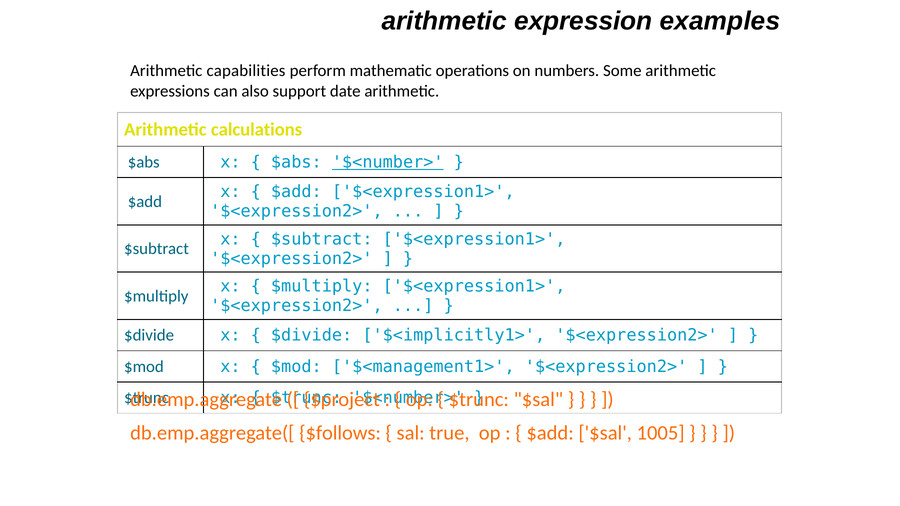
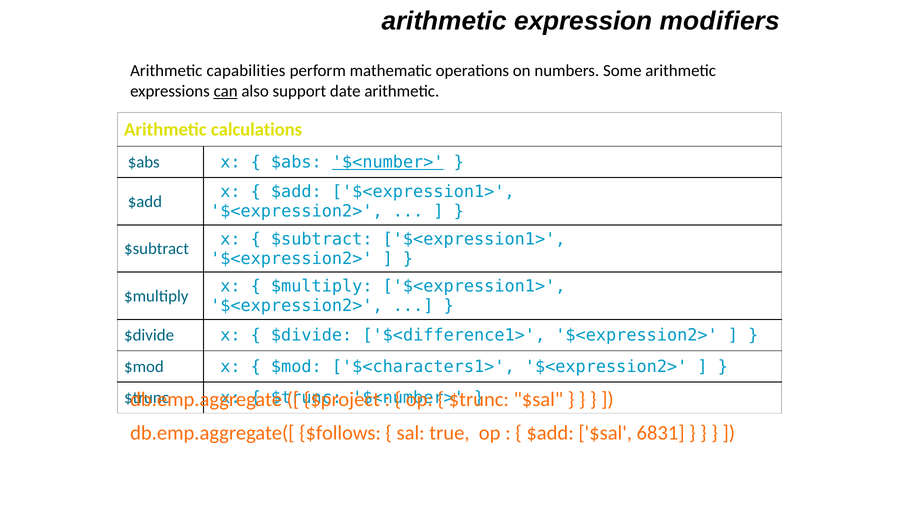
examples: examples -> modifiers (720, 21)
can underline: none -> present (226, 91)
$<implicitly1>: $<implicitly1> -> $<difference1> (454, 335)
$<management1>: $<management1> -> $<characters1> (423, 367)
1005: 1005 -> 6831 (661, 433)
